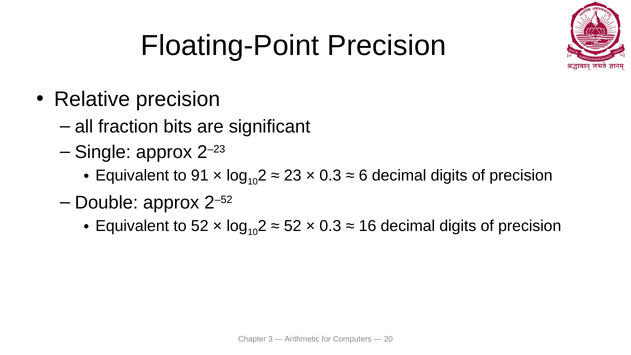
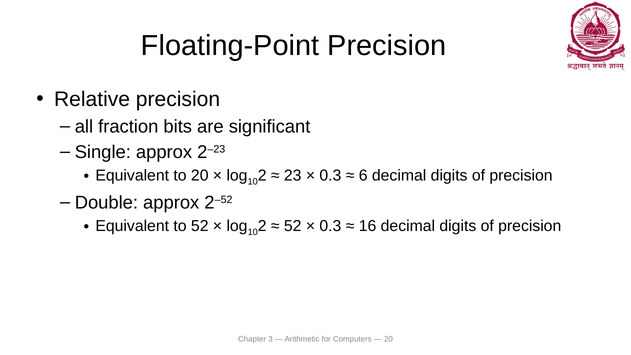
to 91: 91 -> 20 (200, 176)
